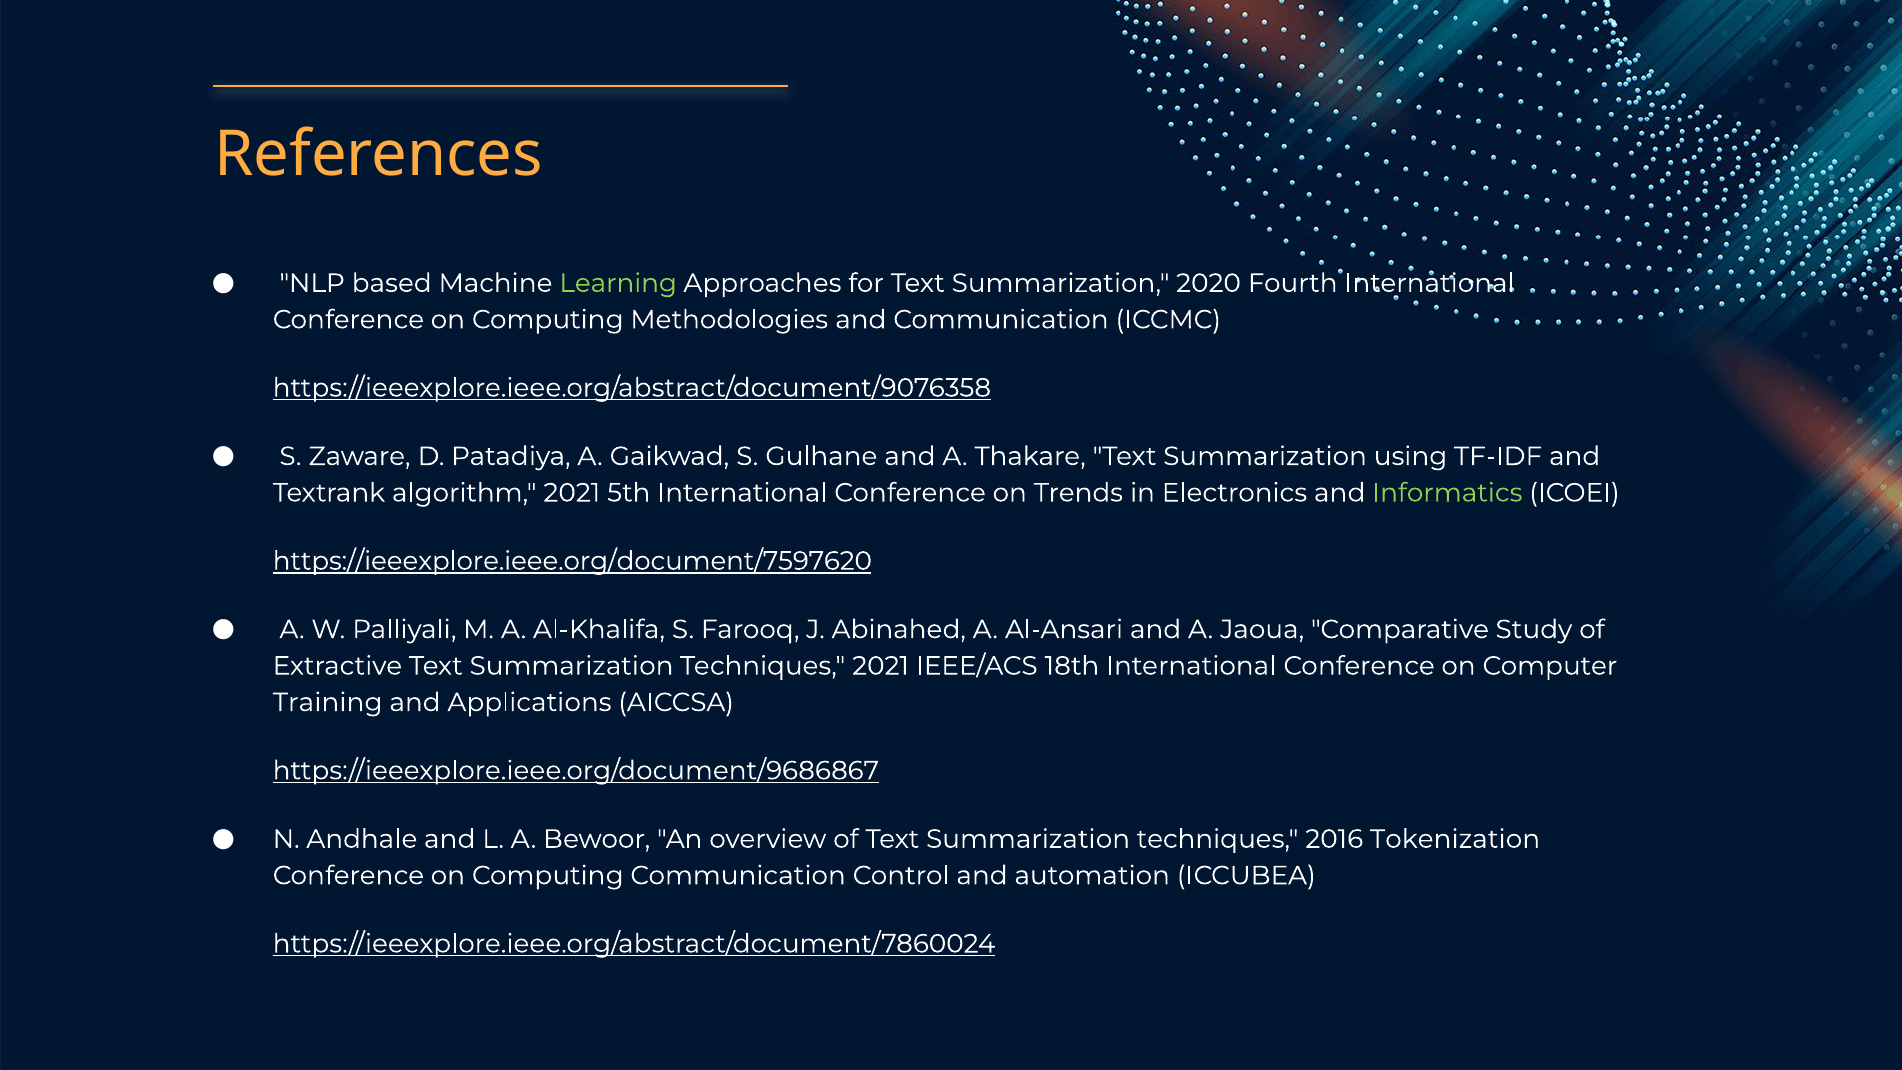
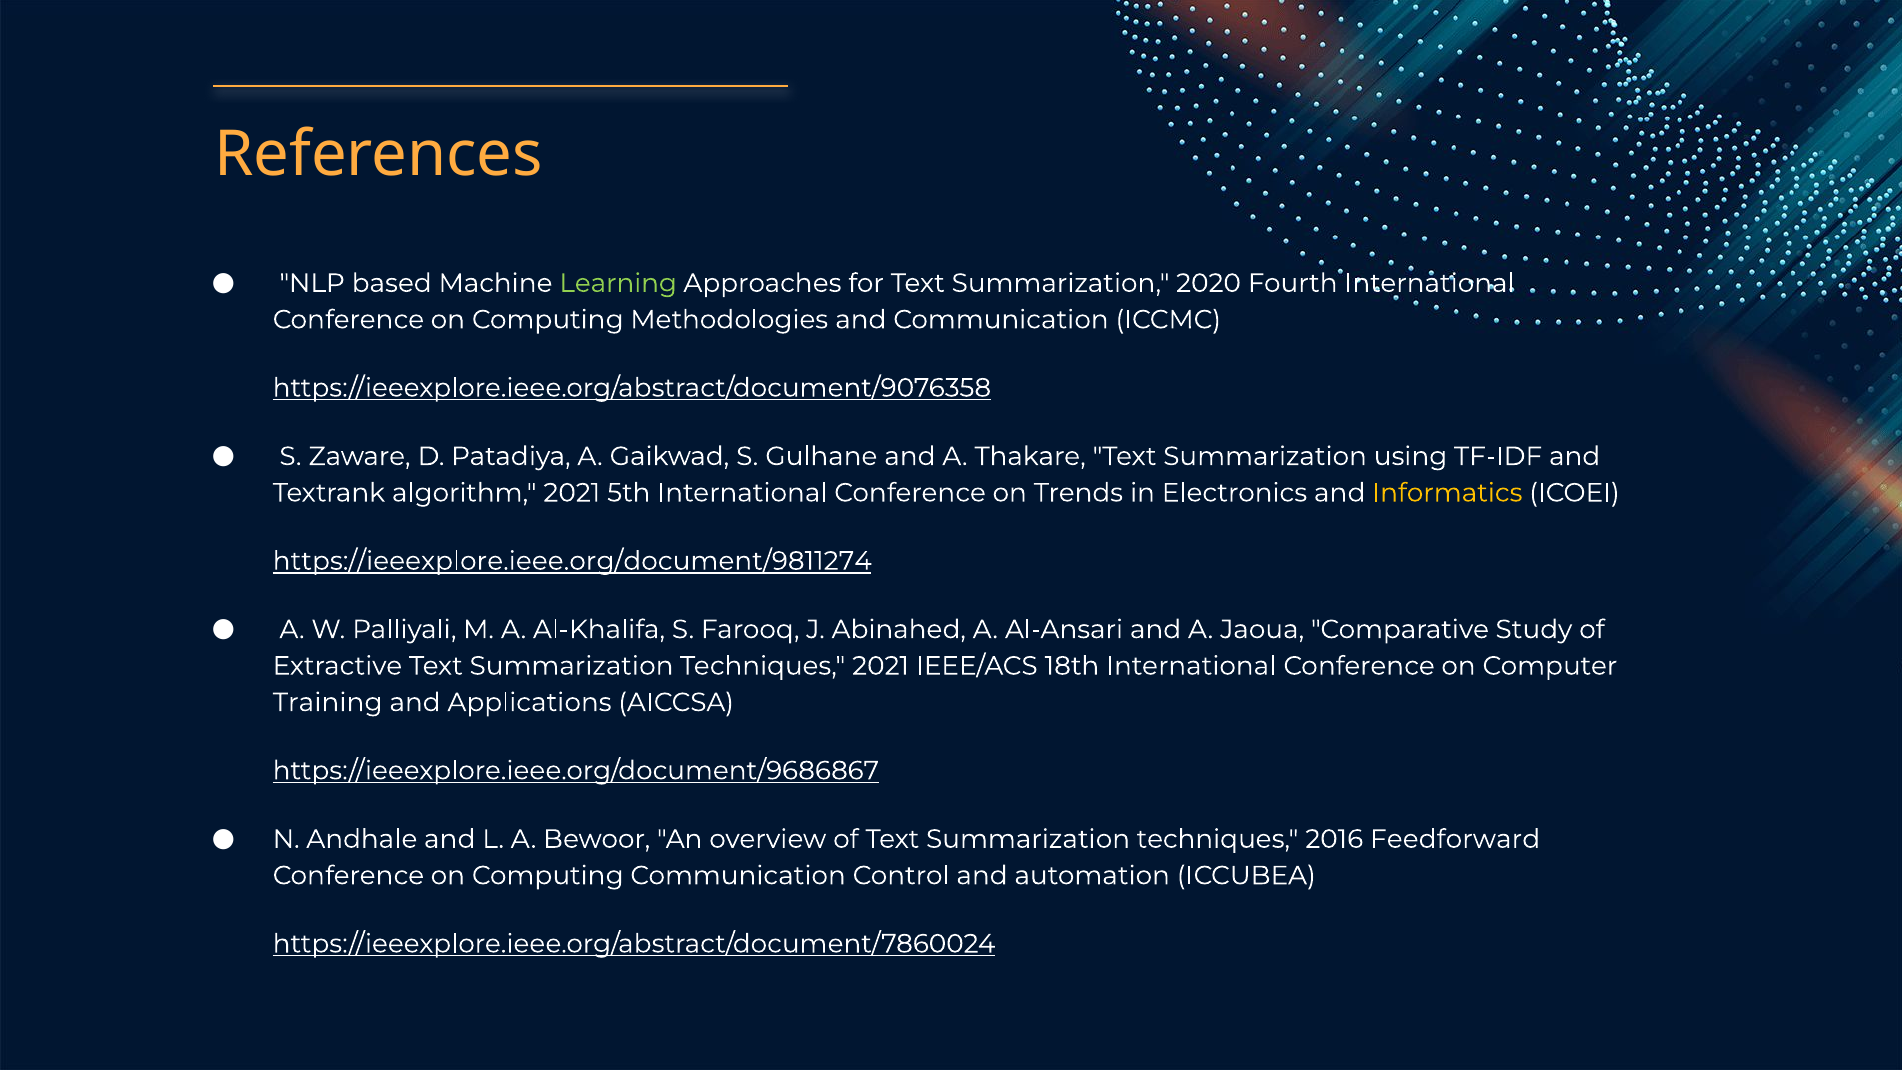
Informatics colour: light green -> yellow (1447, 493)
https://ieeexplore.ieee.org/document/7597620: https://ieeexplore.ieee.org/document/7597620 -> https://ieeexplore.ieee.org/document/9811274 (572, 561)
Tokenization: Tokenization -> Feedforward (1455, 839)
